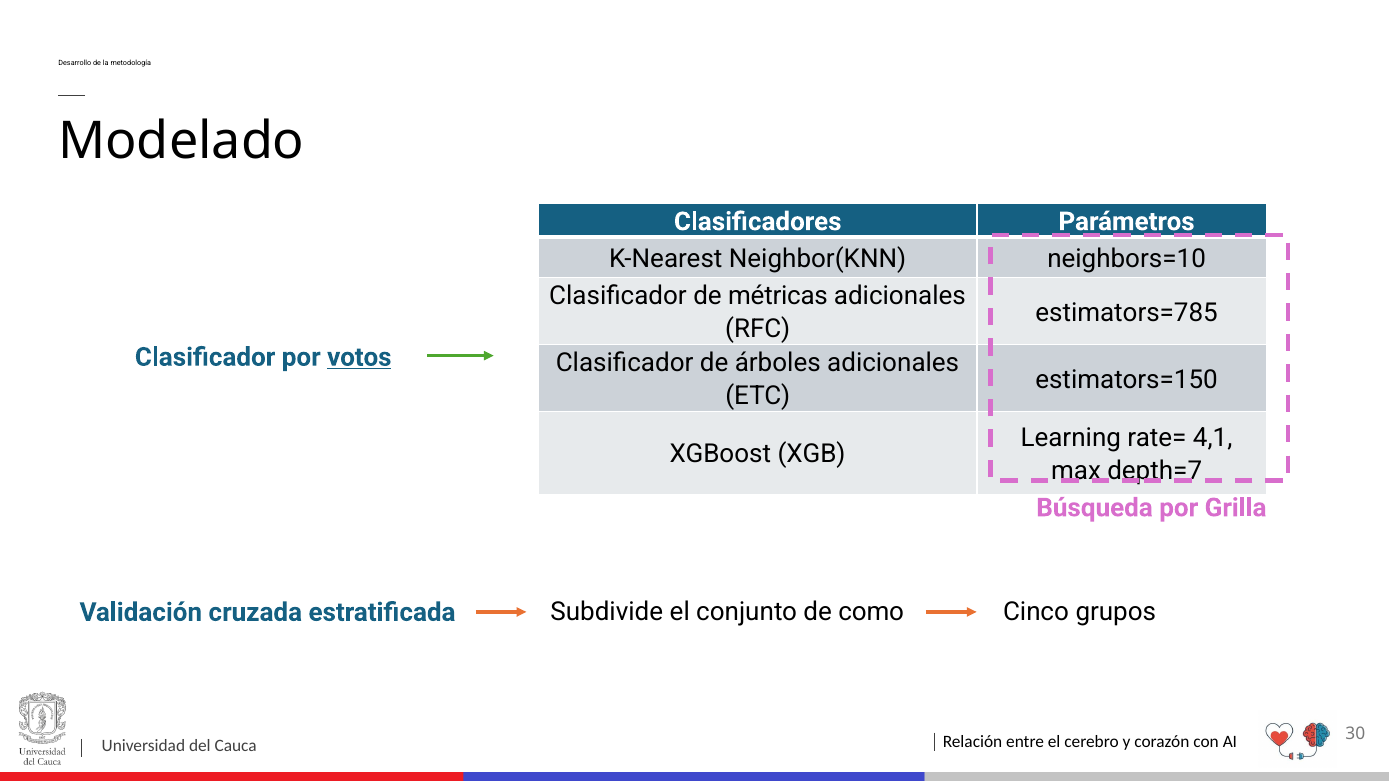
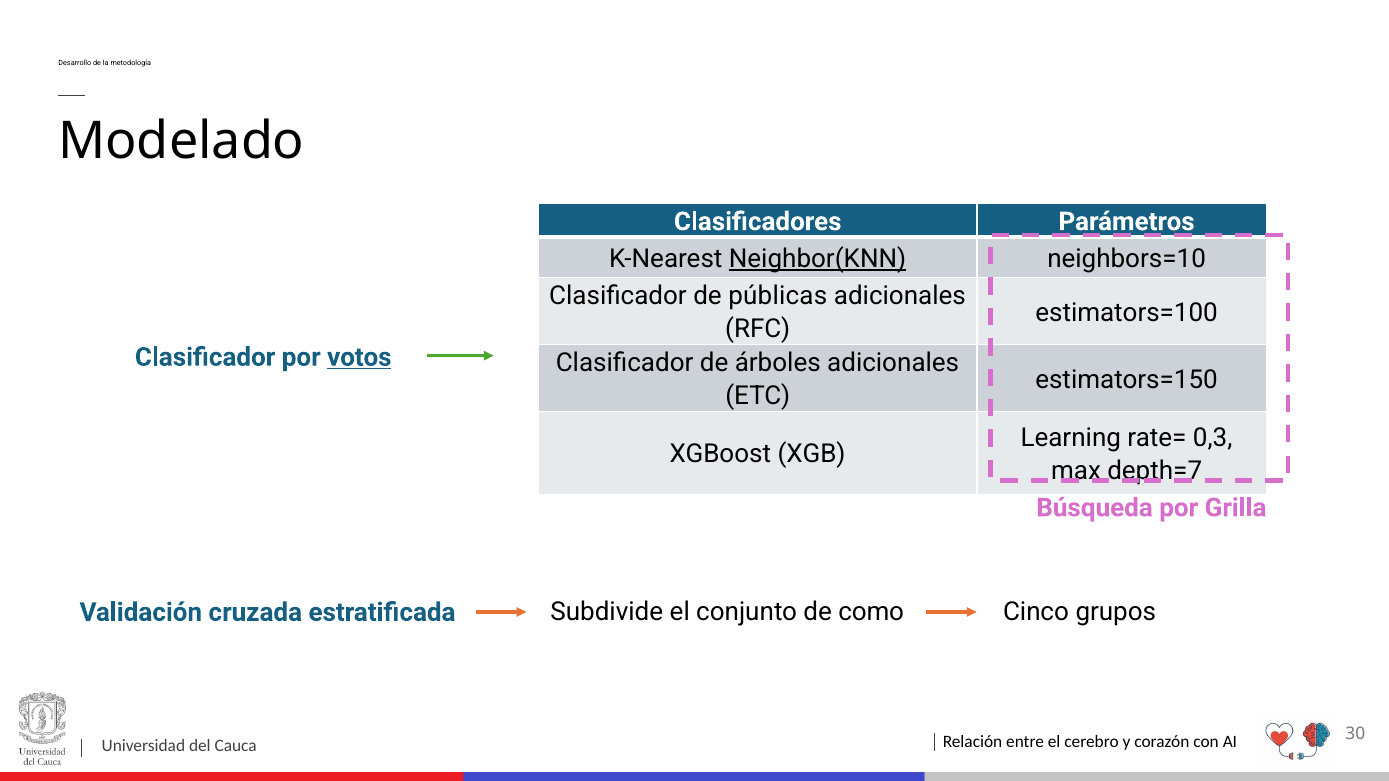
Neighbor(KNN underline: none -> present (818, 259)
métricas: métricas -> públicas (778, 296)
estimators=785: estimators=785 -> estimators=100 (1127, 313)
4,1: 4,1 -> 0,3 (1213, 438)
